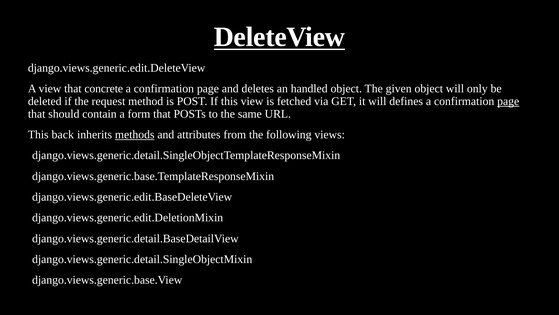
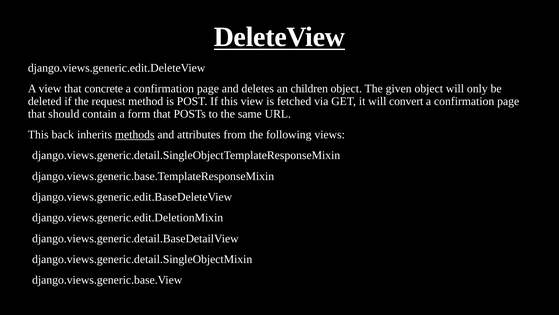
handled: handled -> children (309, 88)
defines: defines -> convert (406, 101)
page underline: present -> none (508, 101)
